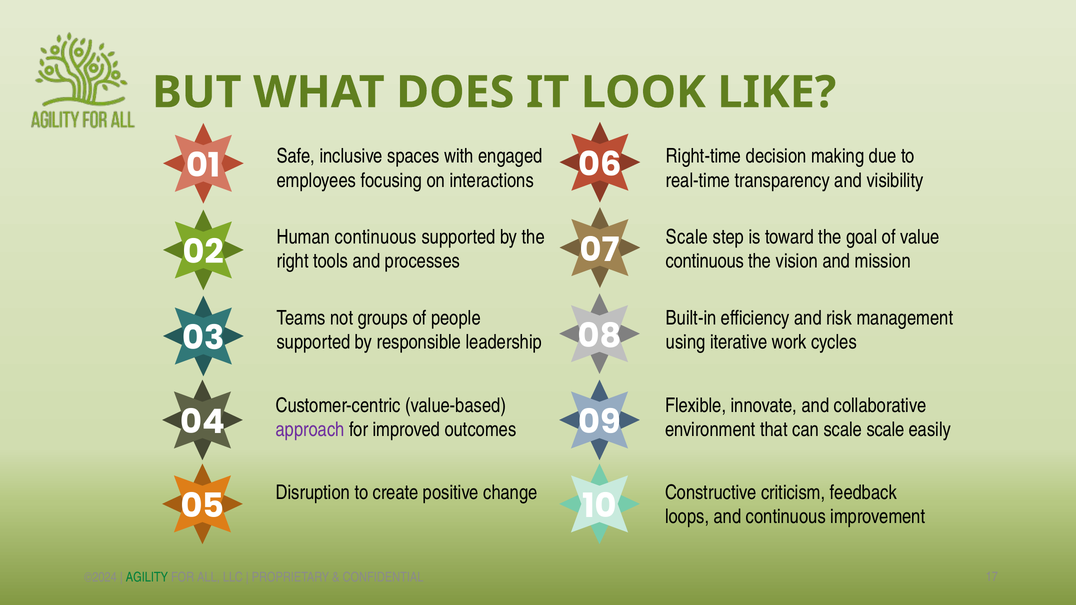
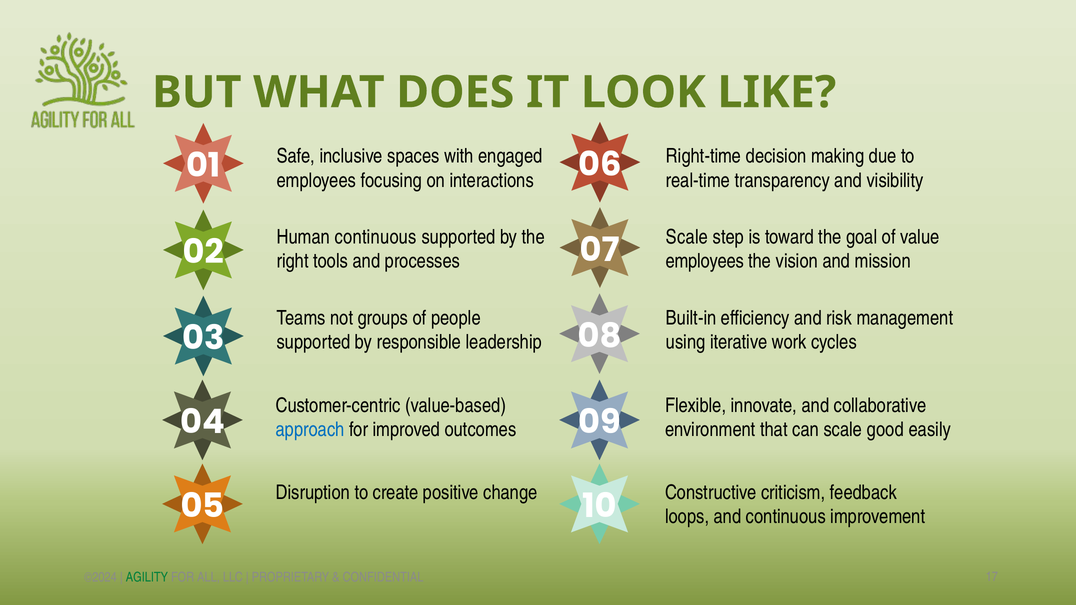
continuous: continuous -> employees (705, 261)
approach colour: purple -> blue (310, 430)
scale scale: scale -> good (885, 430)
